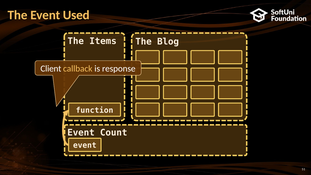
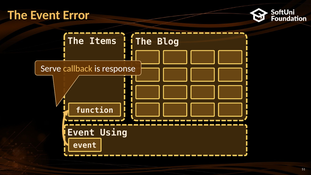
Used: Used -> Error (76, 15)
Client: Client -> Serve (51, 69)
Count: Count -> Using (114, 133)
